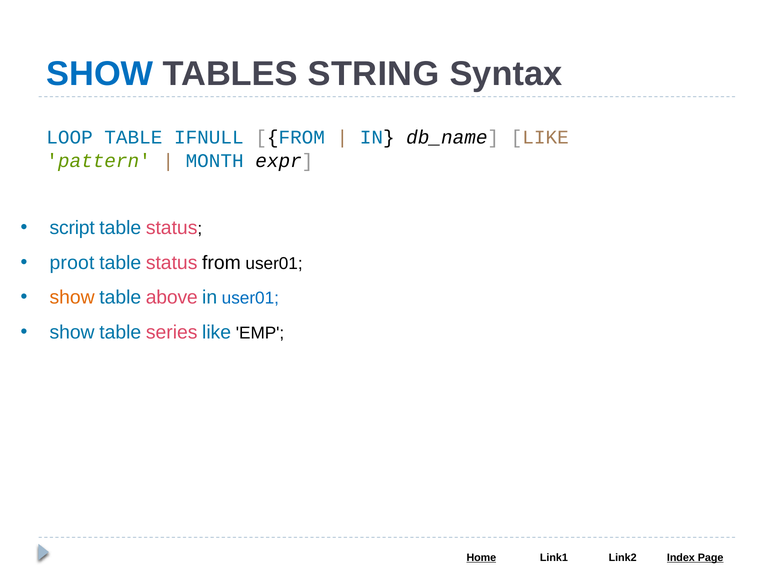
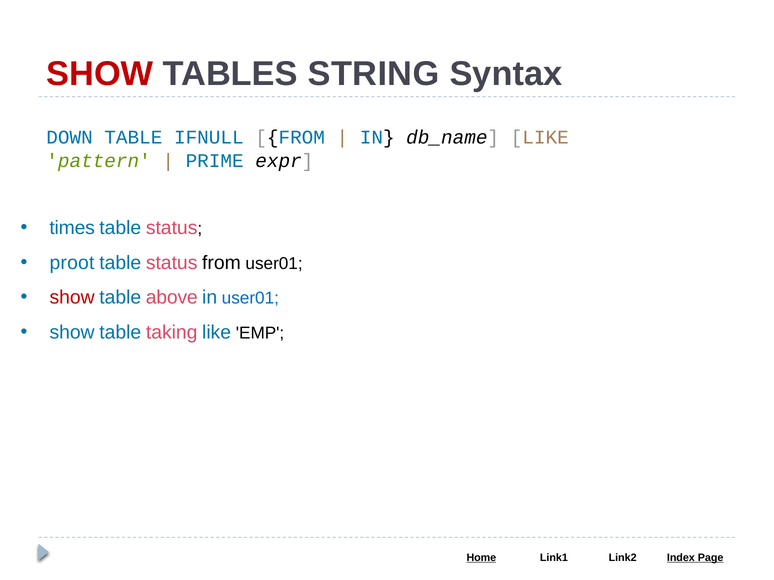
SHOW colour: blue -> red (100, 74)
LOOP: LOOP -> DOWN (70, 138)
MONTH: MONTH -> PRIME (215, 161)
script: script -> times (72, 228)
show colour: orange -> red (72, 298)
series: series -> taking (172, 333)
